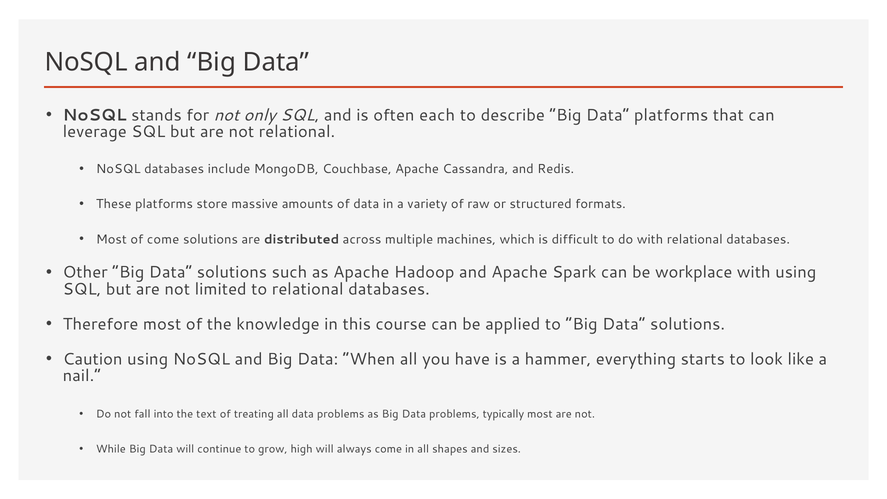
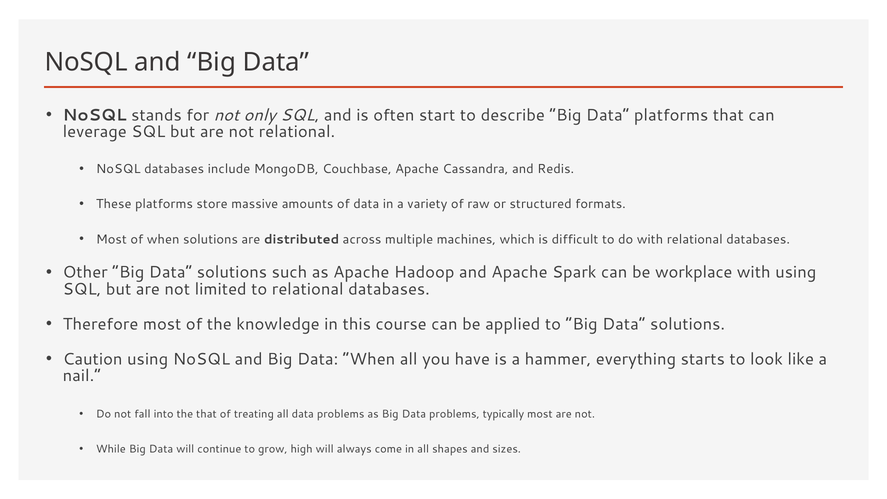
each: each -> start (437, 115)
of come: come -> when (163, 239)
the text: text -> that (206, 414)
